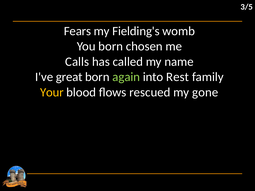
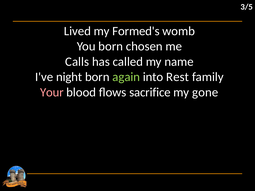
Fears: Fears -> Lived (77, 31)
Fielding's: Fielding's -> Formed's (136, 31)
great: great -> night (69, 77)
Your colour: yellow -> pink (52, 92)
rescued: rescued -> sacrifice (150, 92)
